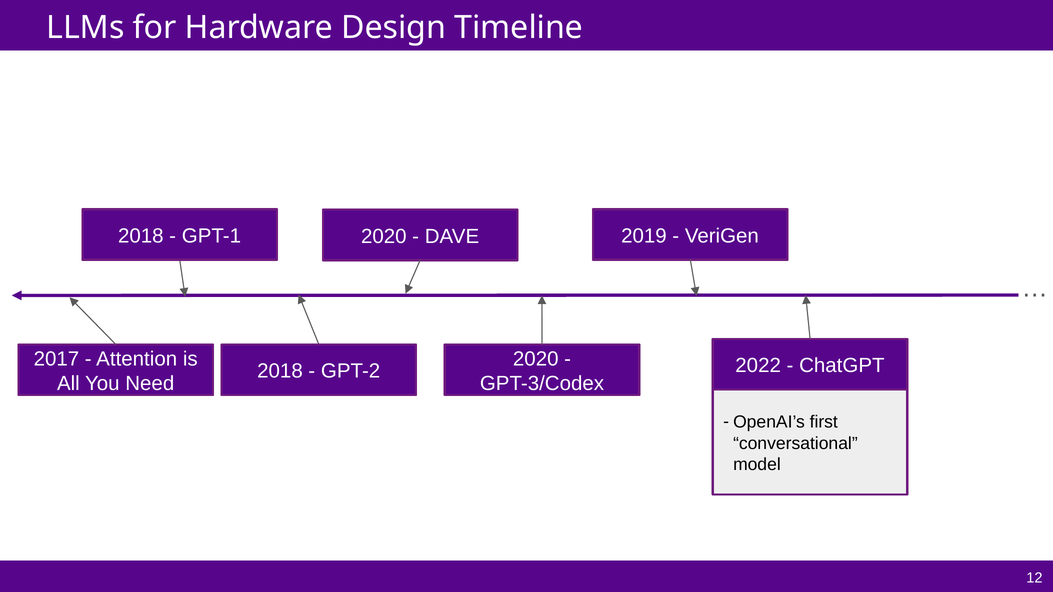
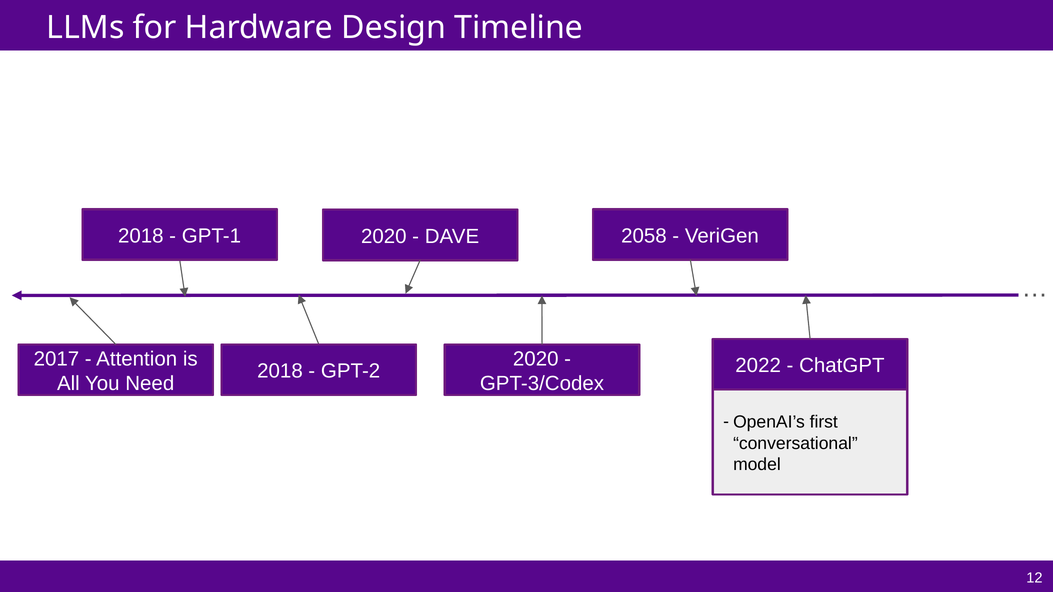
2019: 2019 -> 2058 (644, 236)
